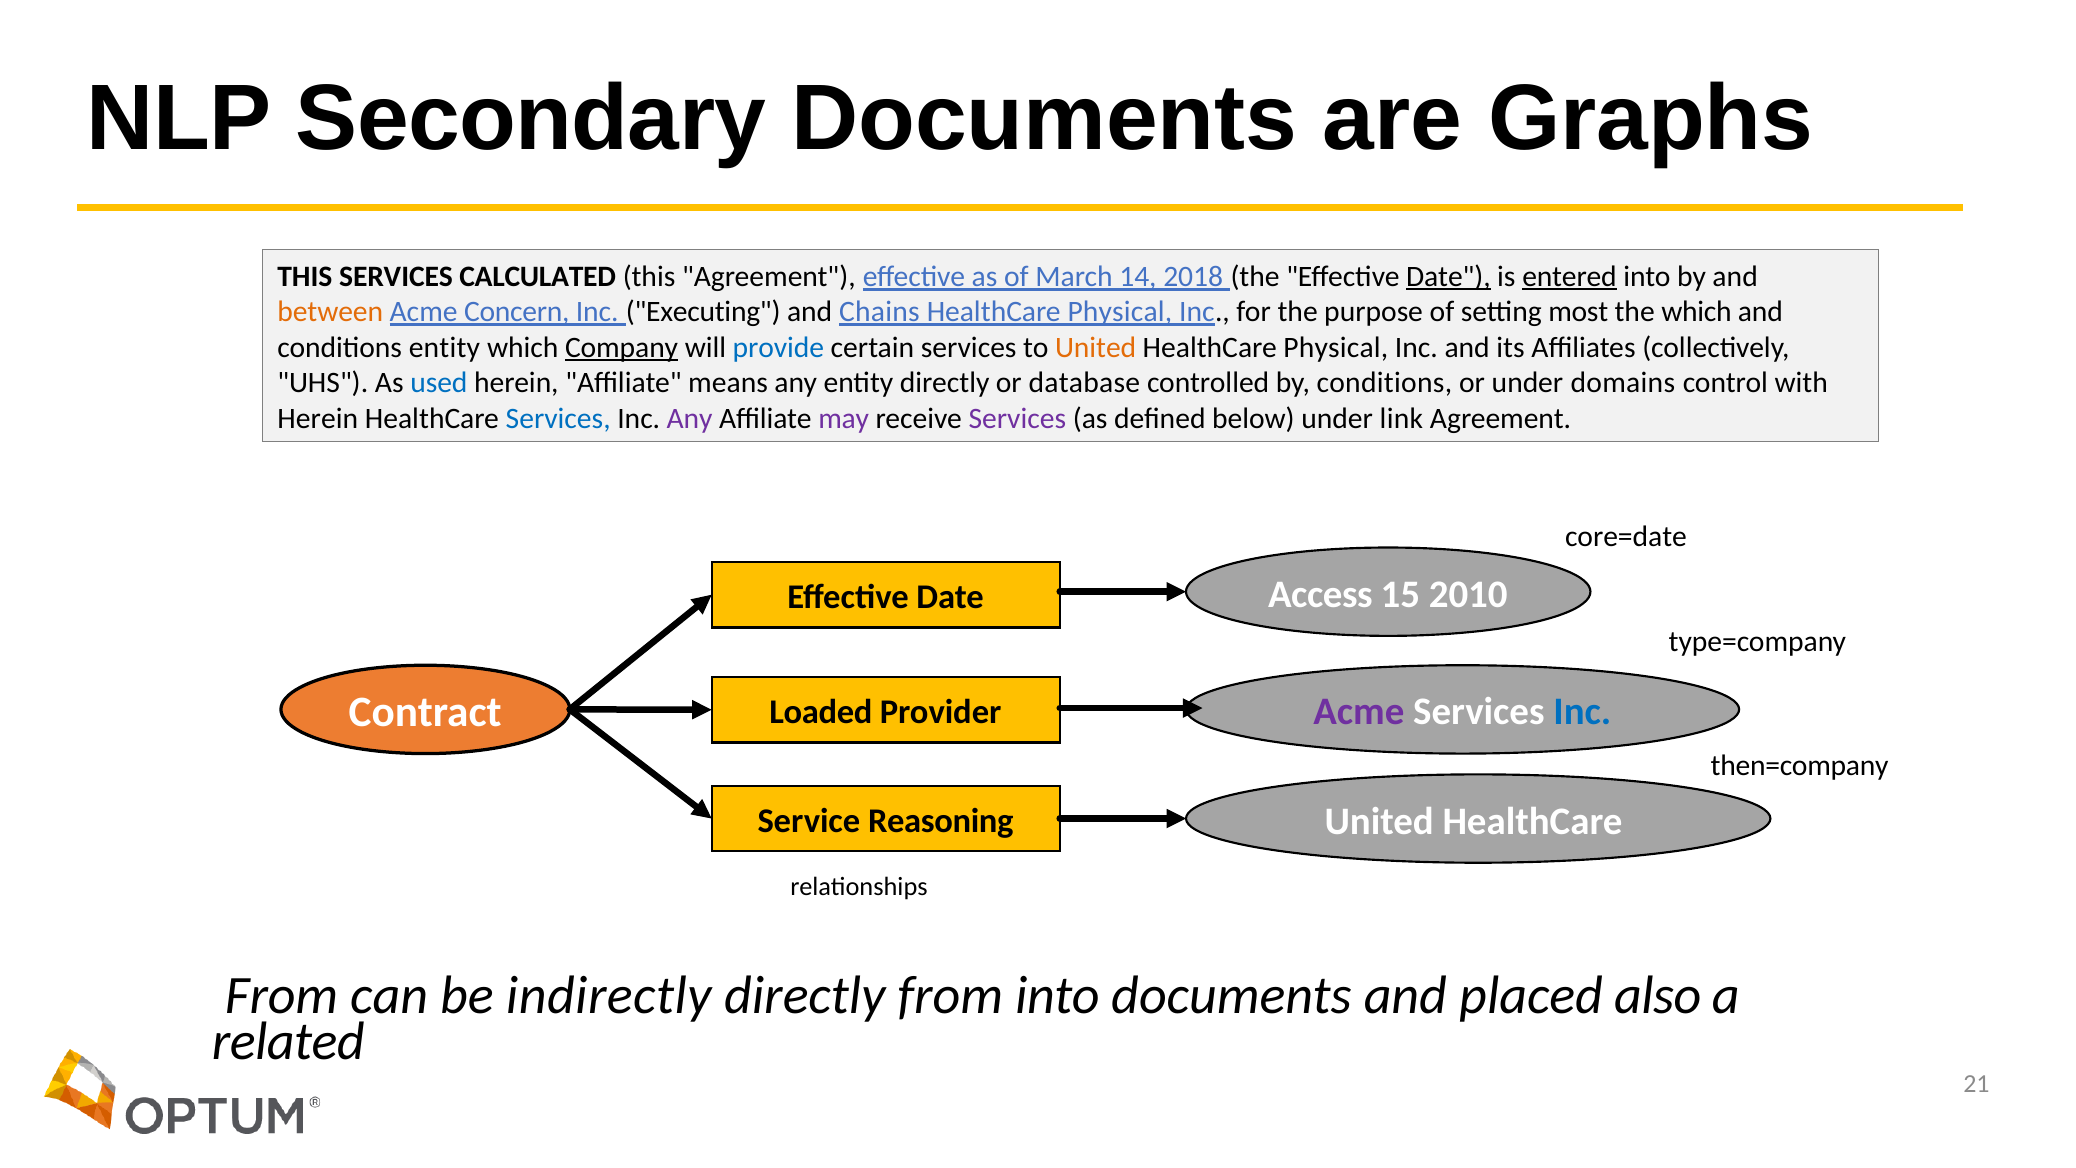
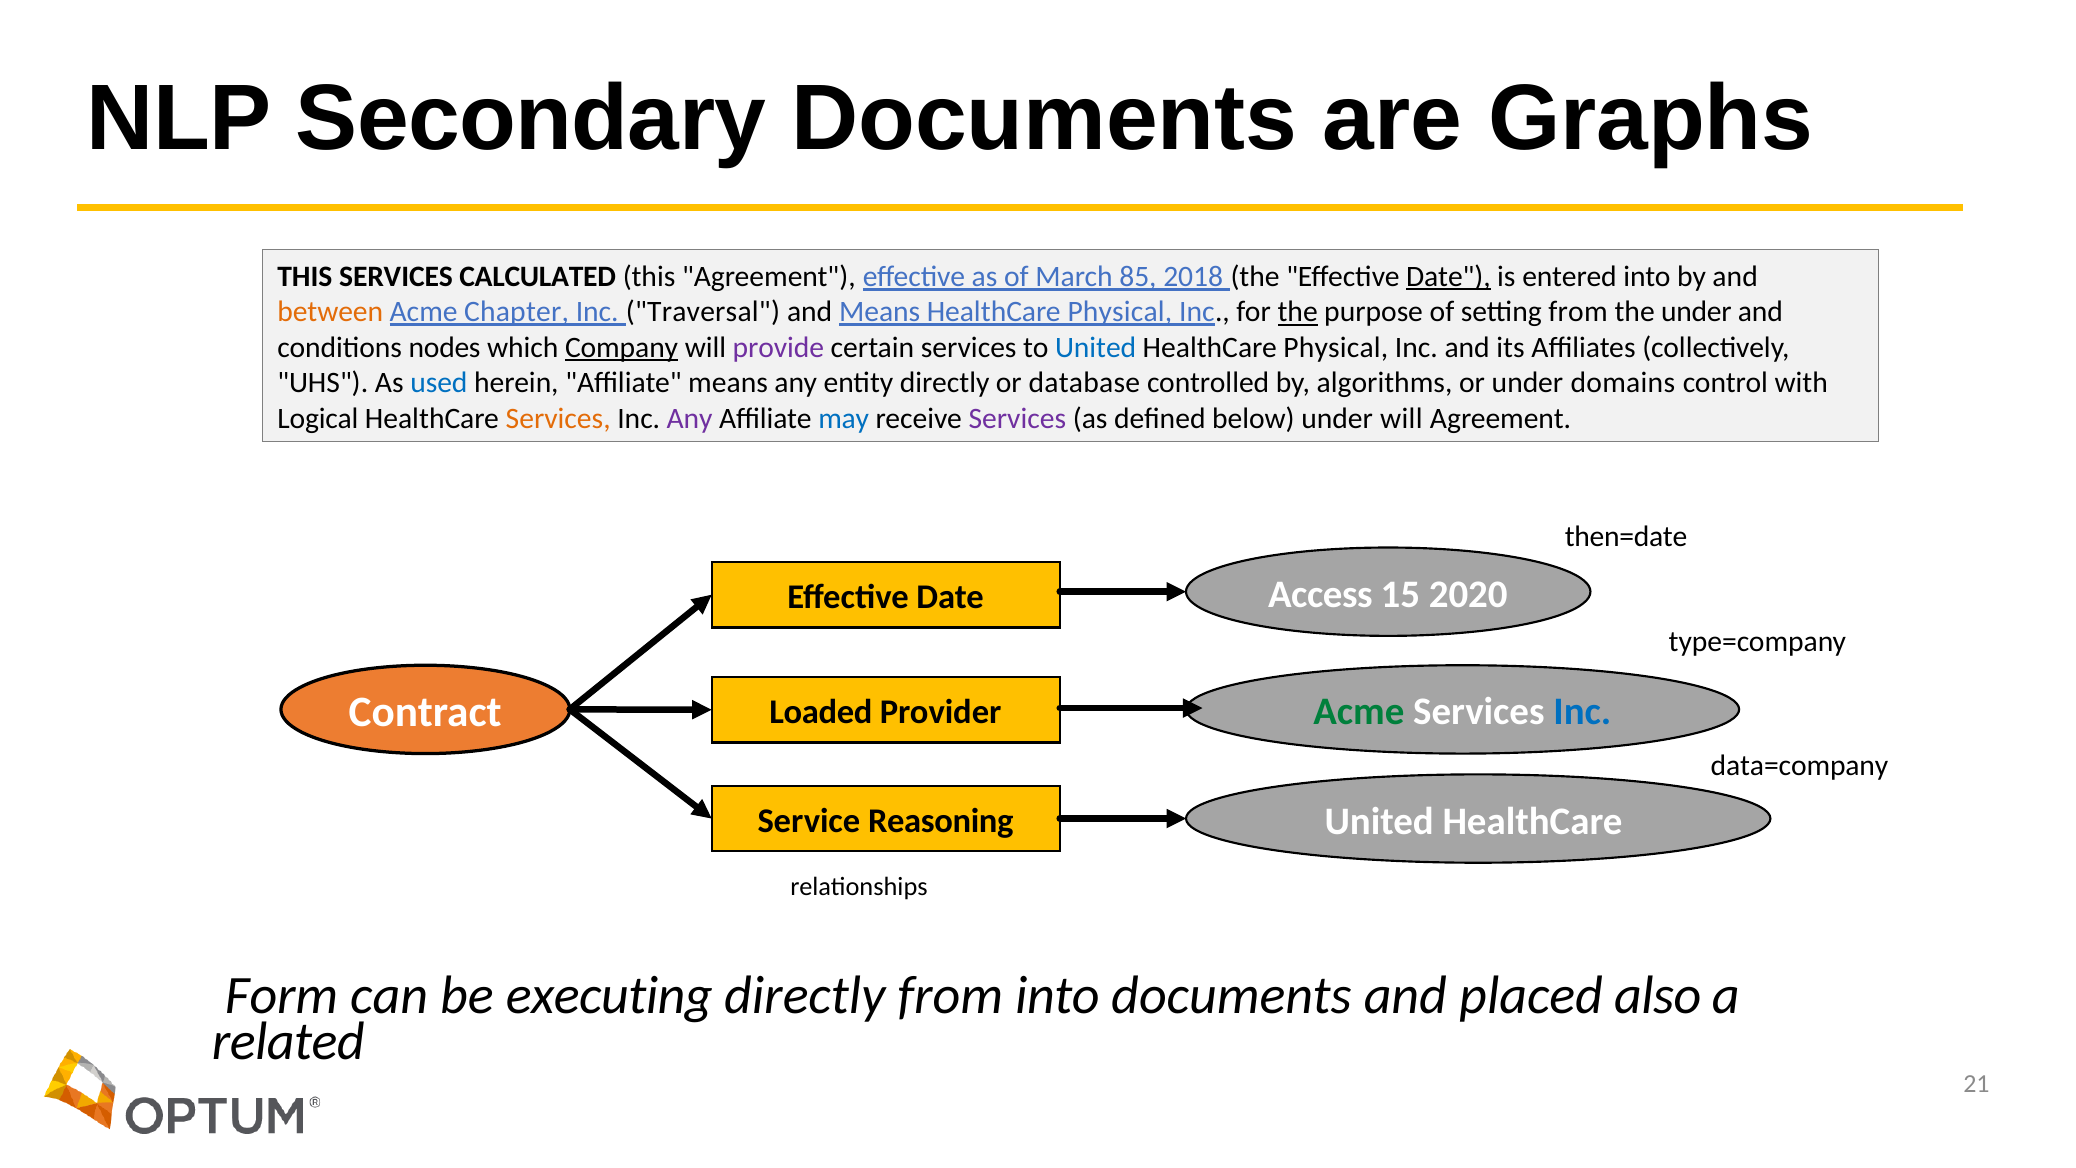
14: 14 -> 85 (1138, 276)
entered underline: present -> none (1570, 276)
Concern: Concern -> Chapter (517, 312)
Executing: Executing -> Traversal (703, 312)
and Chains: Chains -> Means (880, 312)
the underline: none -> present (1298, 312)
setting most: most -> from (1578, 312)
the which: which -> under (1696, 312)
conditions entity: entity -> nodes (445, 347)
provide colour: blue -> purple (778, 347)
United colour: orange -> blue (1096, 347)
by conditions: conditions -> algorithms (1385, 383)
Herein: Herein -> Logical (318, 418)
Services colour: blue -> orange (558, 418)
may colour: purple -> blue (844, 418)
under link: link -> will (1401, 418)
core=date: core=date -> then=date (1626, 537)
2010: 2010 -> 2020 (1468, 594)
Acme colour: purple -> green (1359, 712)
then=company: then=company -> data=company (1800, 766)
From: From -> Form (282, 995)
indirectly: indirectly -> executing (609, 995)
